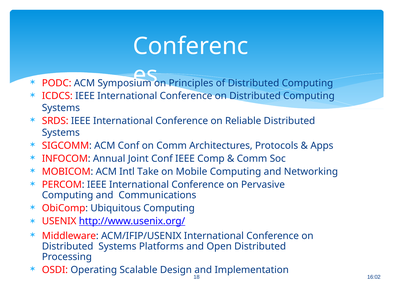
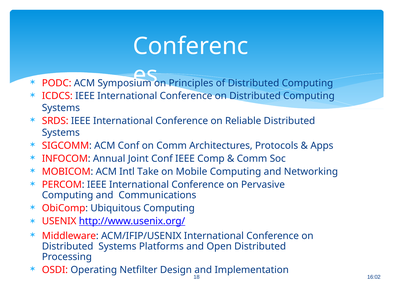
Scalable: Scalable -> Netfilter (138, 270)
